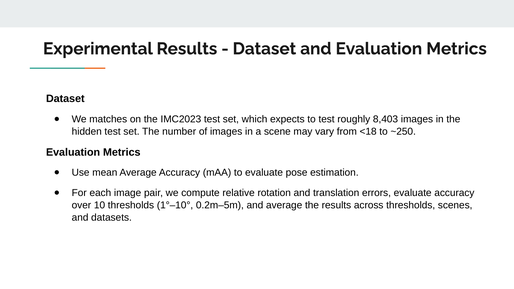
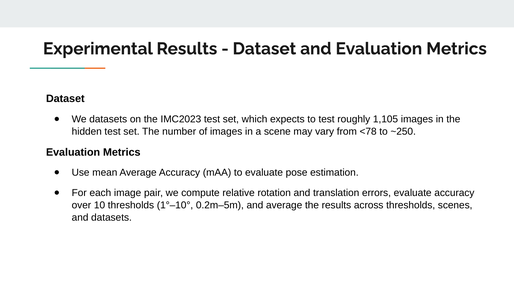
We matches: matches -> datasets (108, 119)
8,403: 8,403 -> 1,105 (386, 119)
<18: <18 -> <78 (368, 132)
